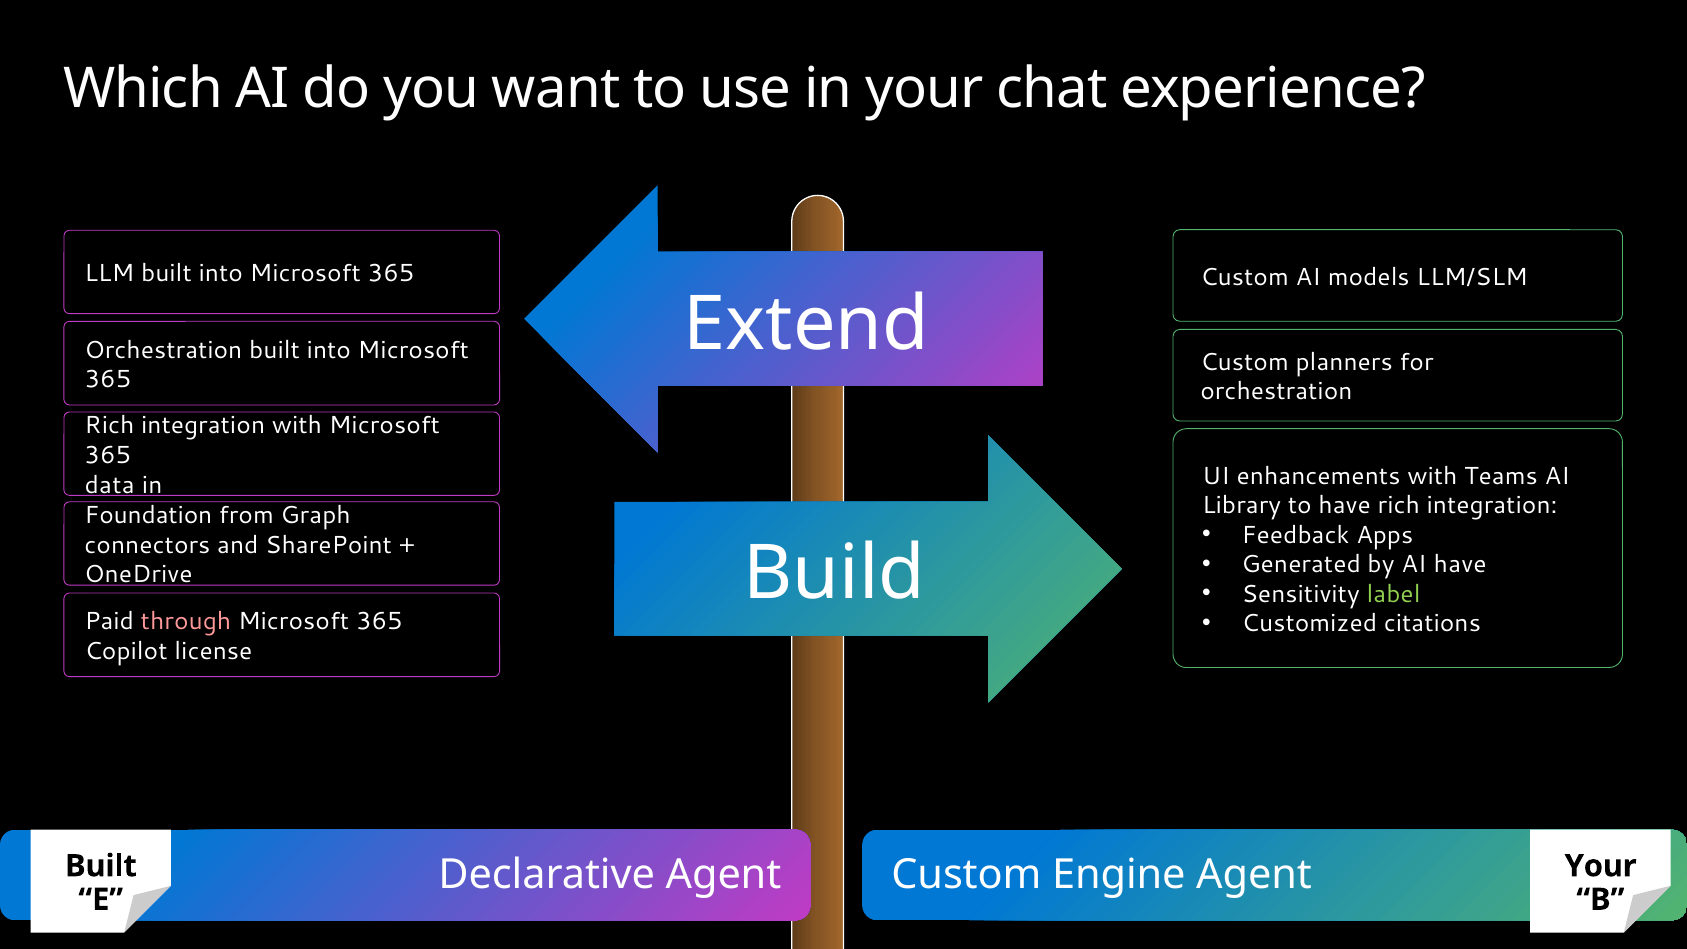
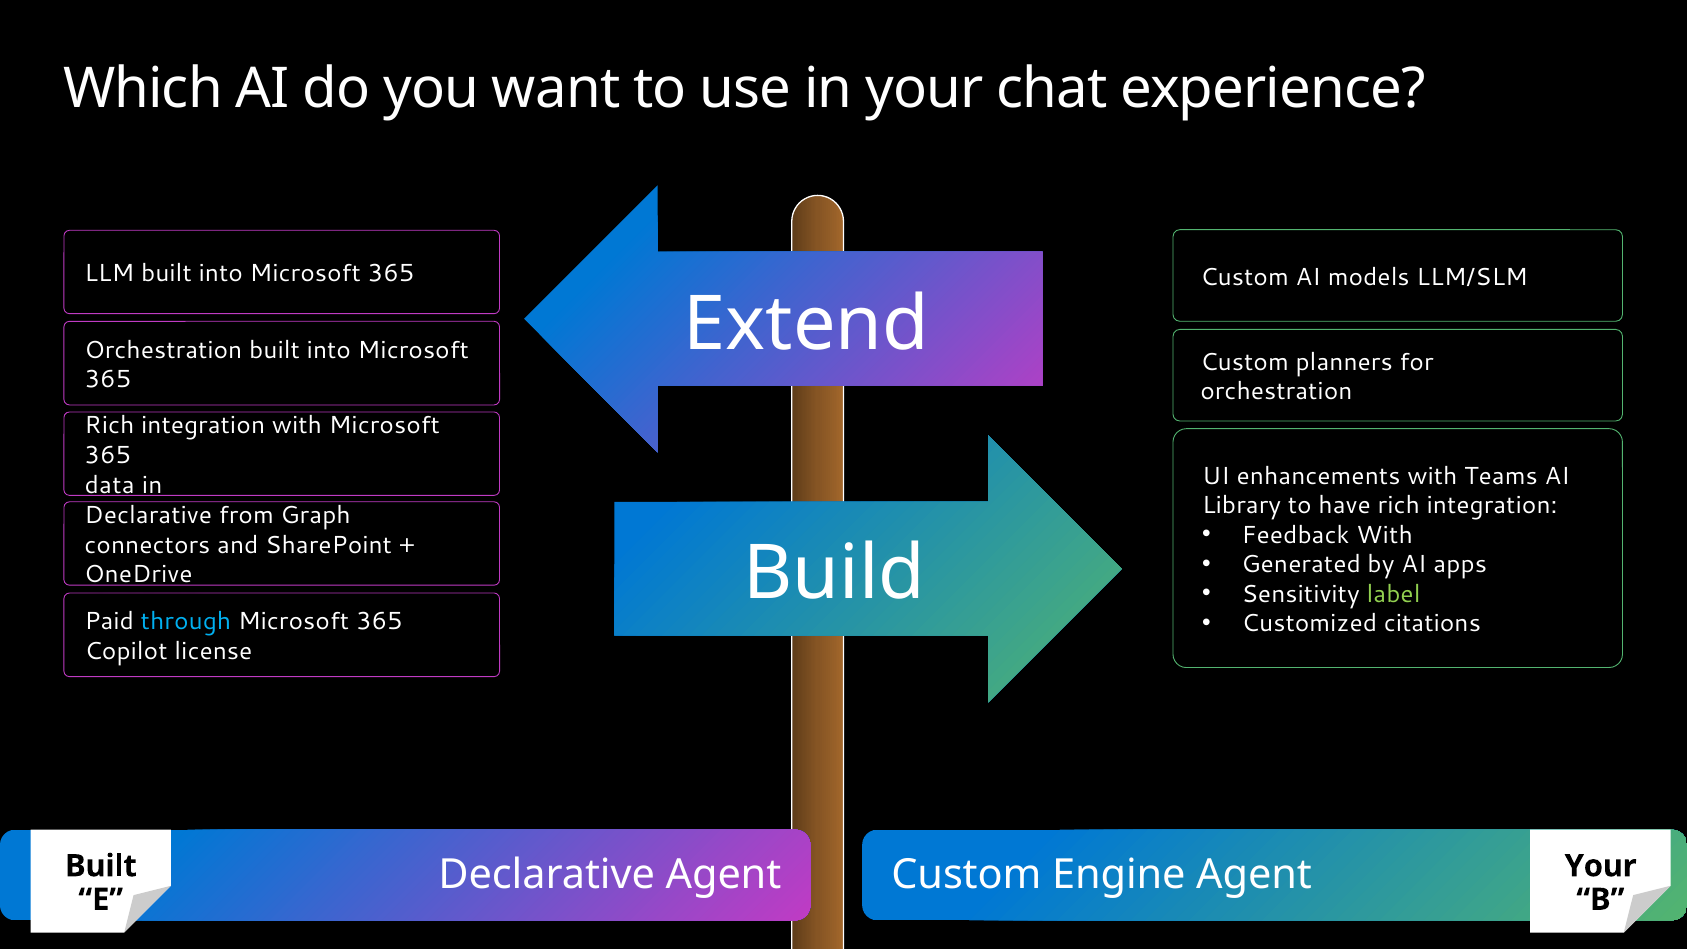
Foundation: Foundation -> Declarative (148, 516)
Apps: Apps -> With (1385, 535)
AI have: have -> apps (1460, 565)
through colour: pink -> light blue (186, 622)
